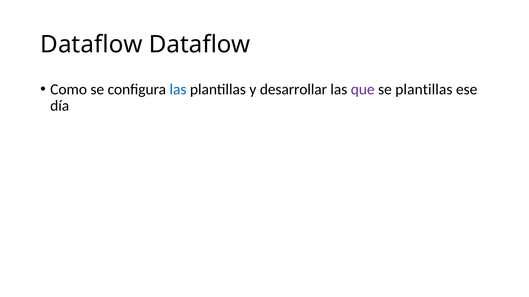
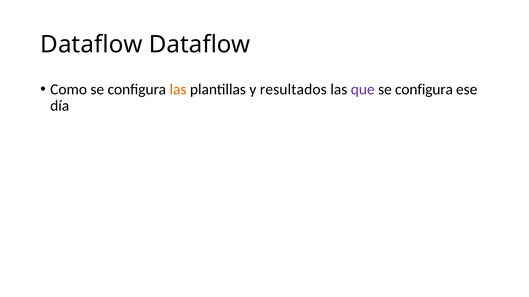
las colour: blue -> orange (178, 89)
desarrollar: desarrollar -> resultados (293, 89)
plantillas: plantillas -> configura (424, 89)
